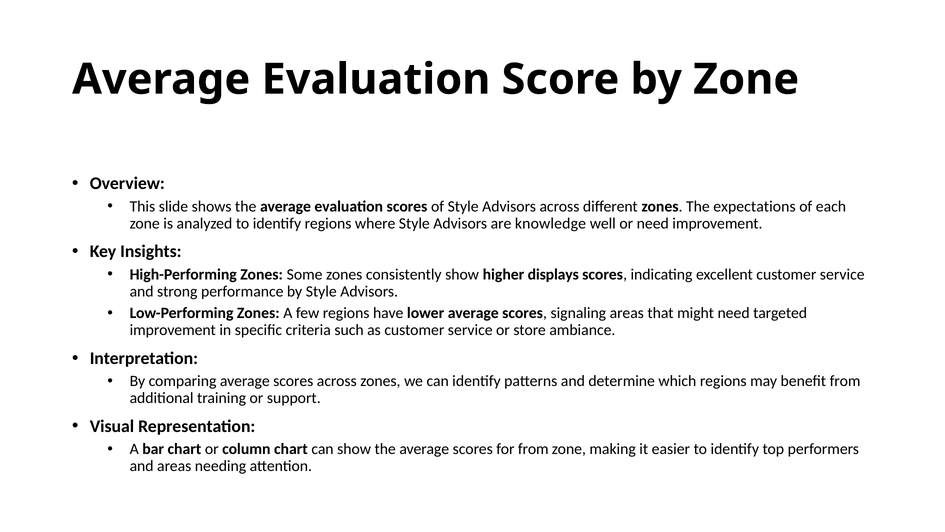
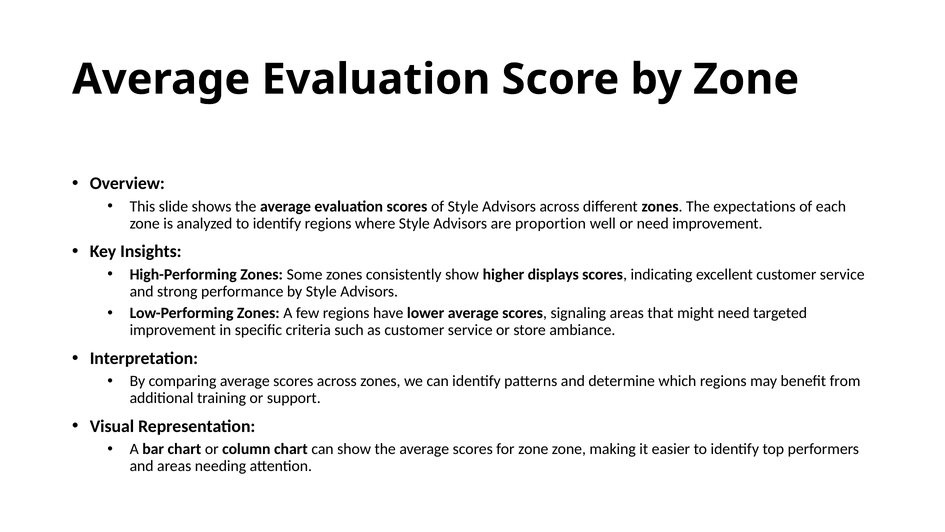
knowledge: knowledge -> proportion (550, 223)
for from: from -> zone (533, 449)
